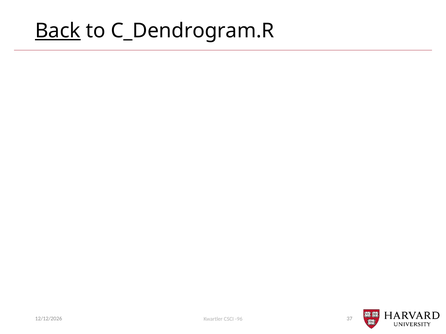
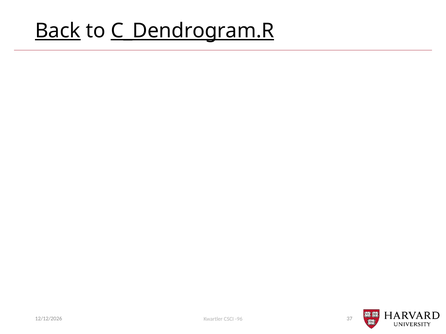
C_Dendrogram.R underline: none -> present (193, 31)
